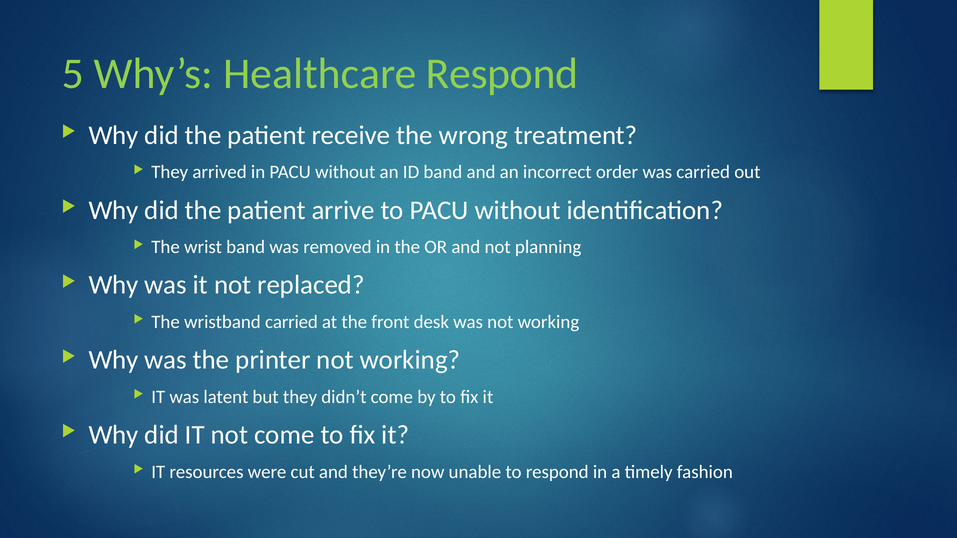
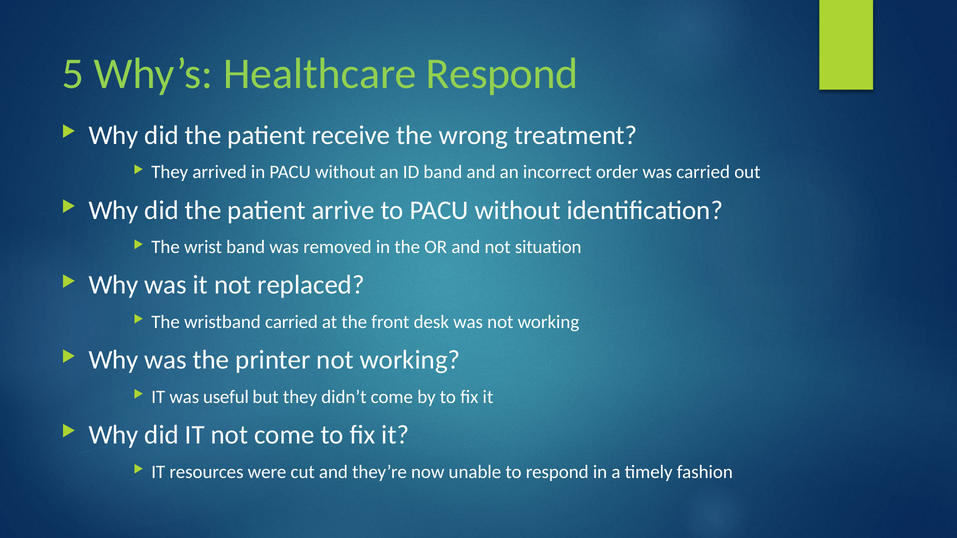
planning: planning -> situation (548, 247)
latent: latent -> useful (226, 397)
